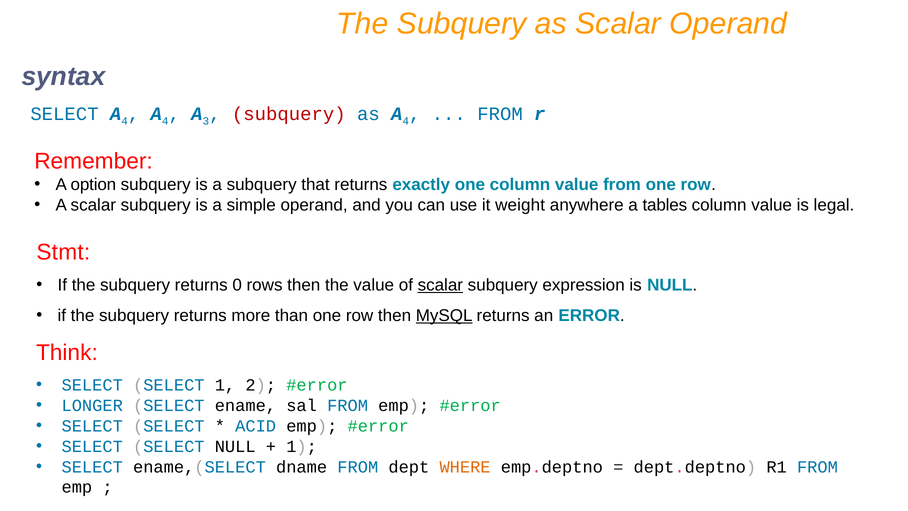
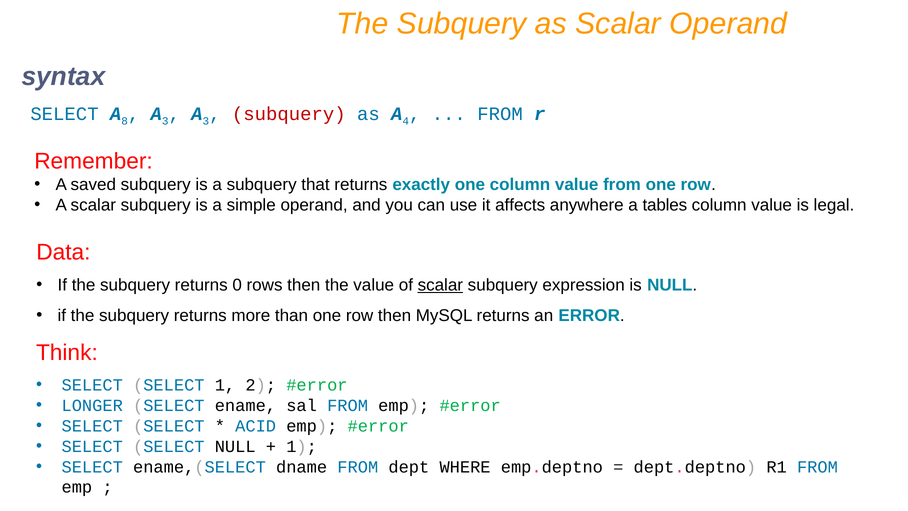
SELECT A 4: 4 -> 8 (125, 121)
4: 4 -> 3 (165, 121)
option: option -> saved (93, 185)
weight: weight -> affects (520, 205)
Stmt: Stmt -> Data (63, 252)
MySQL underline: present -> none (444, 315)
WHERE colour: orange -> black (465, 467)
